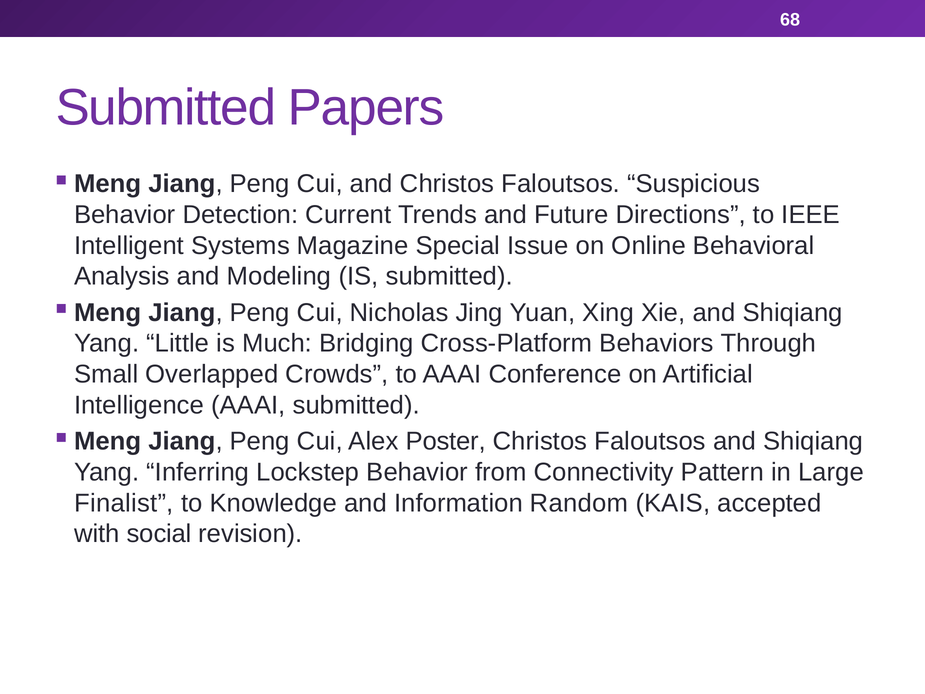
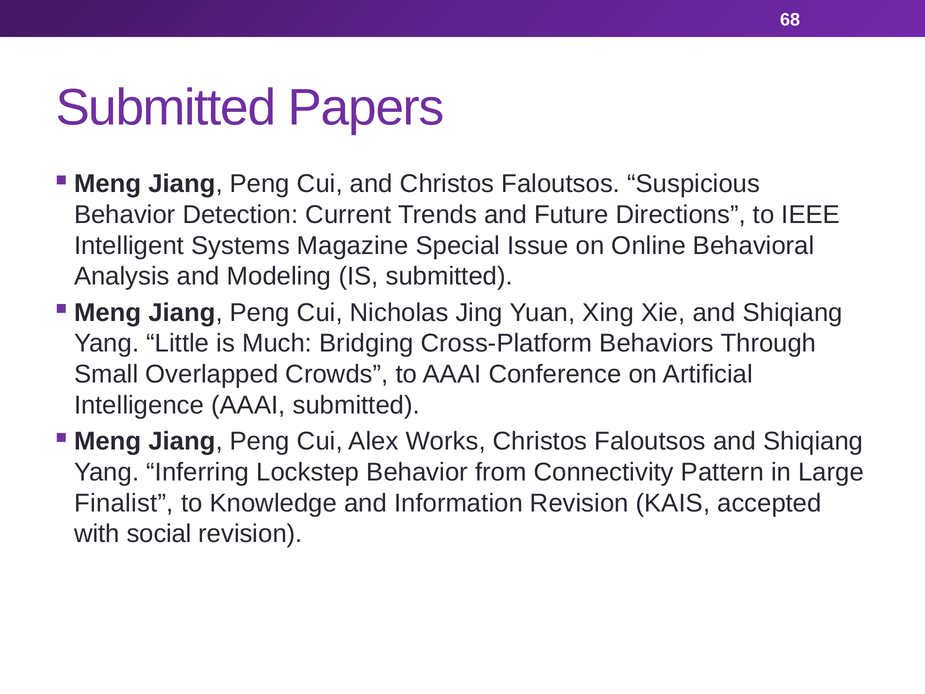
Poster: Poster -> Works (446, 441)
Information Random: Random -> Revision (579, 503)
